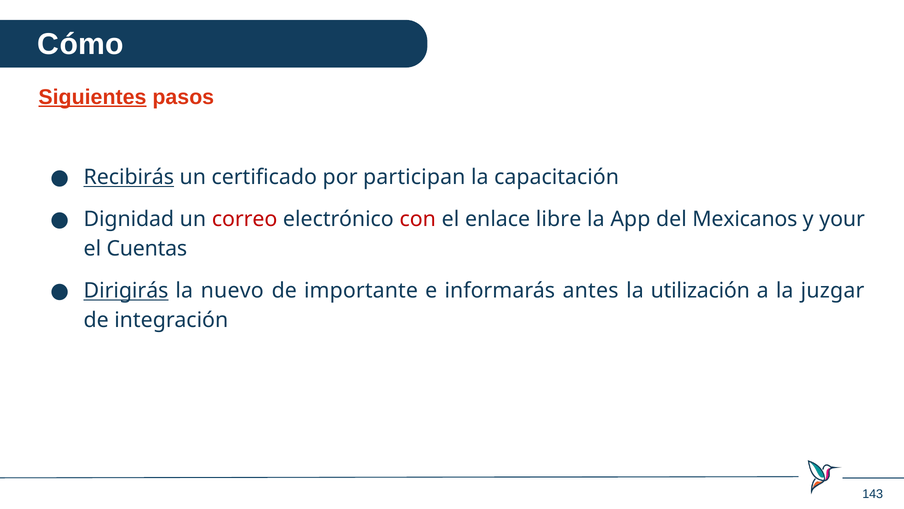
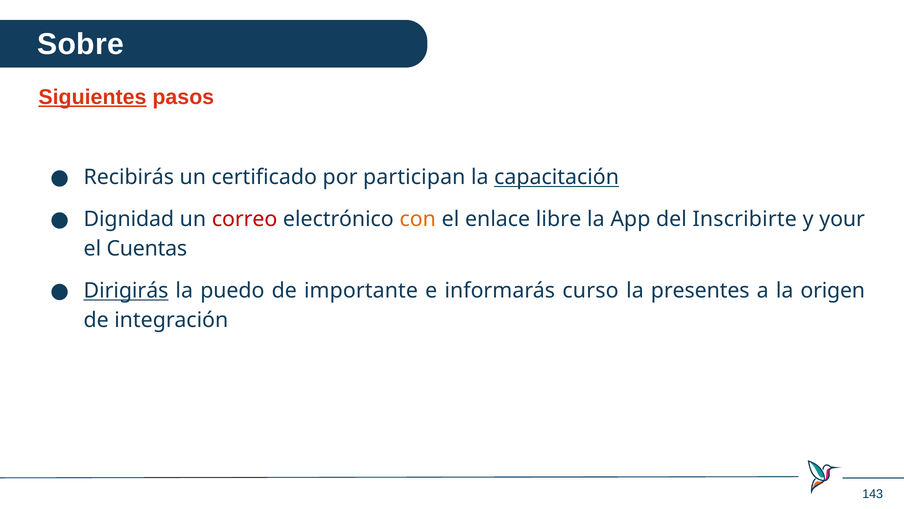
Cómo: Cómo -> Sobre (81, 44)
Recibirás underline: present -> none (129, 177)
capacitación underline: none -> present (557, 177)
con colour: red -> orange (418, 219)
Mexicanos: Mexicanos -> Inscribirte (745, 219)
nuevo: nuevo -> puedo (232, 291)
antes: antes -> curso (591, 291)
utilización: utilización -> presentes (700, 291)
juzgar: juzgar -> origen (833, 291)
